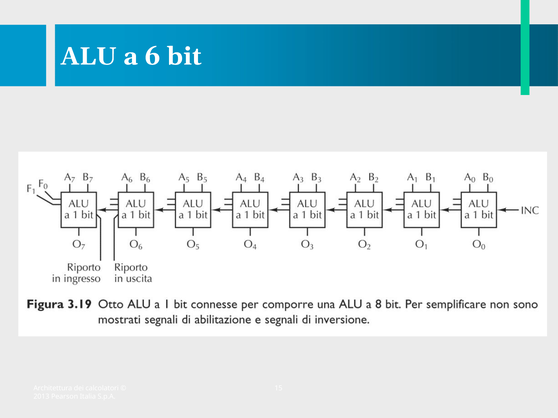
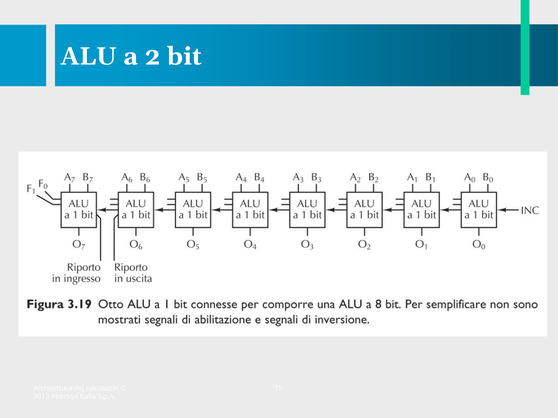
6: 6 -> 2 (152, 56)
